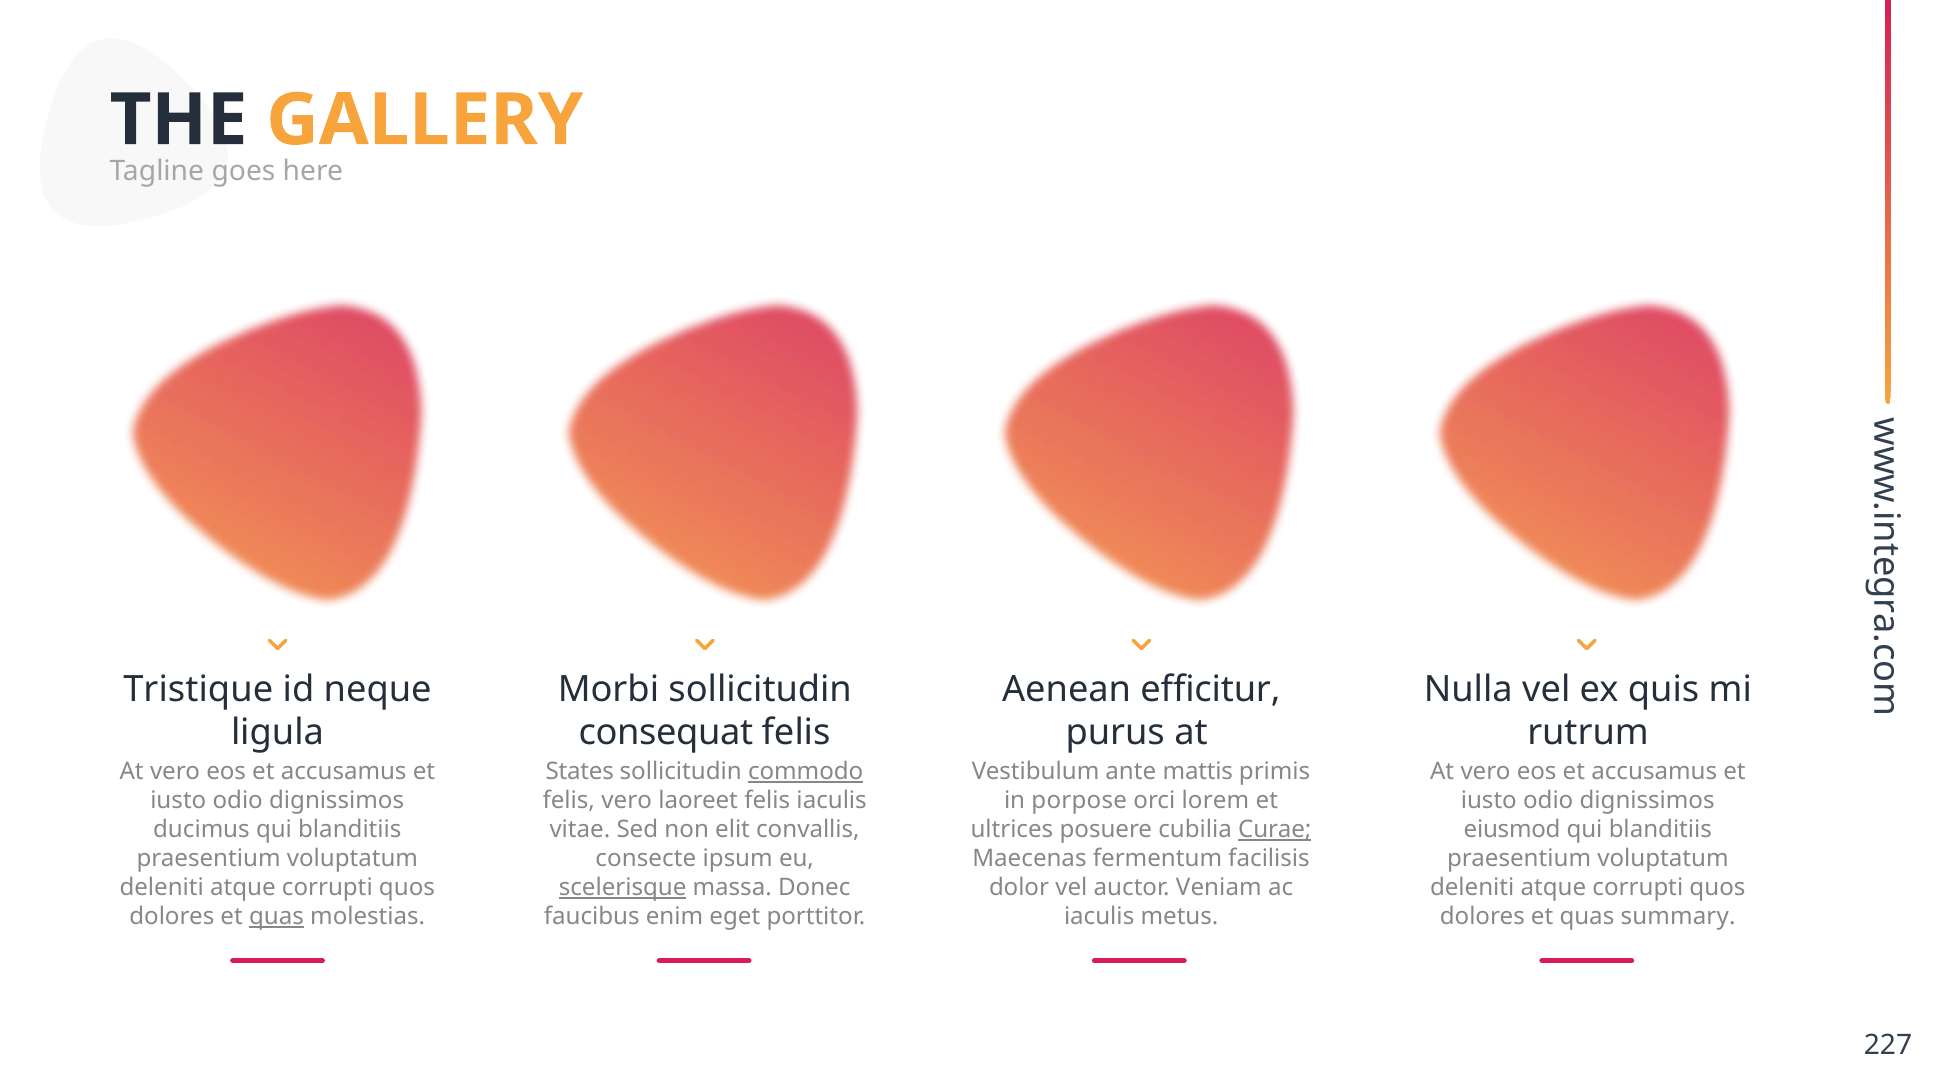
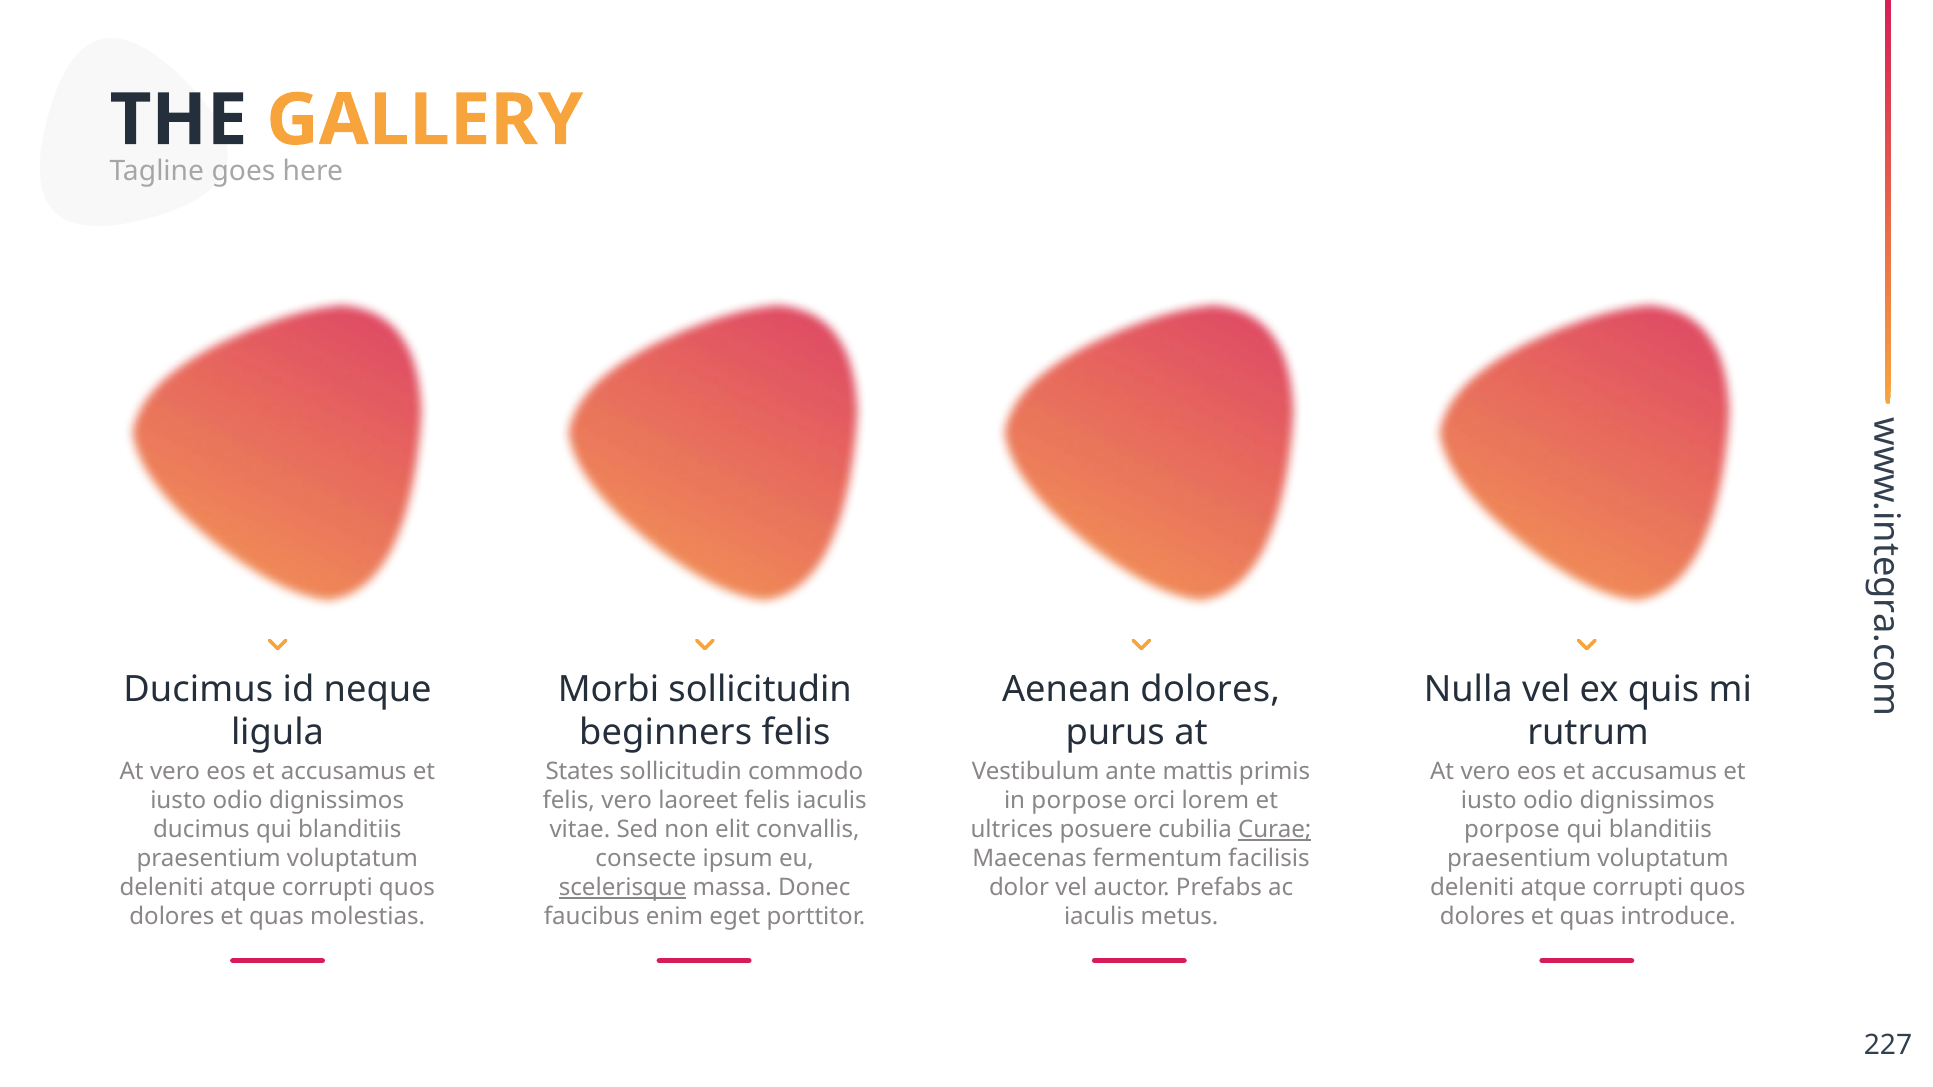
Tristique: Tristique -> Ducimus (198, 689)
Aenean efficitur: efficitur -> dolores (1210, 689)
consequat: consequat -> beginners (666, 733)
commodo underline: present -> none (806, 772)
eiusmod: eiusmod -> porpose (1512, 830)
Veniam: Veniam -> Prefabs (1219, 888)
quas underline: present -> none (276, 917)
summary: summary -> introduce (1678, 917)
